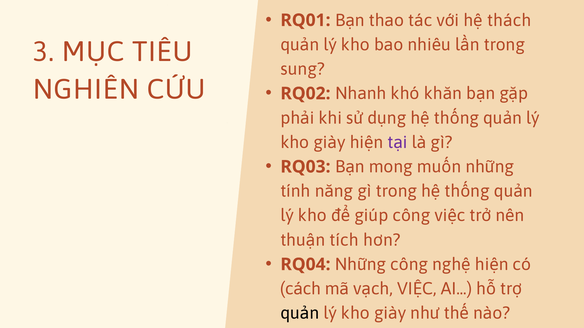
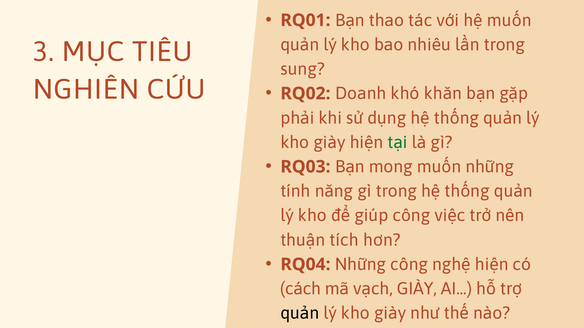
hệ thách: thách -> muốn (509, 20)
Nhanh: Nhanh -> Doanh (361, 94)
tại colour: purple -> green (398, 143)
vạch VIỆC: VIỆC -> GIÀY (417, 289)
